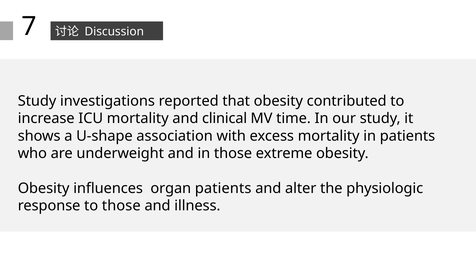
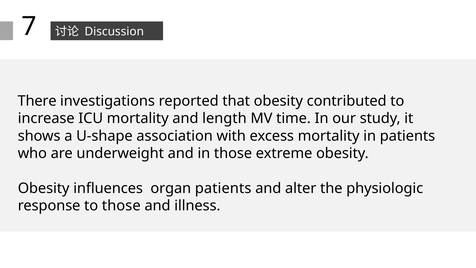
Study: Study -> There (37, 101)
clinical: clinical -> length (224, 118)
